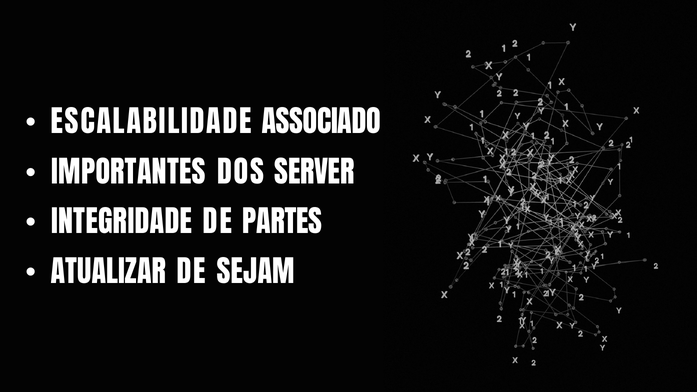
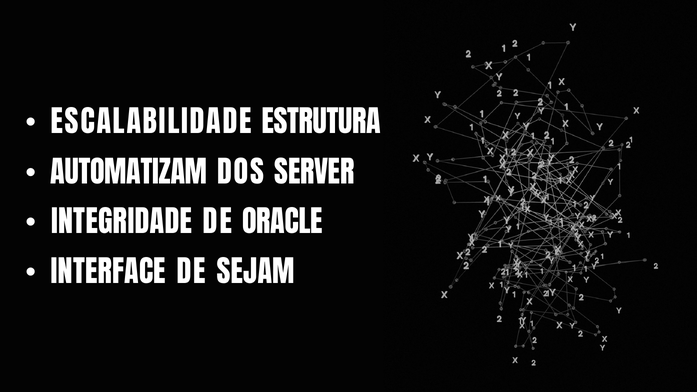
ASSOCIADO: ASSOCIADO -> ESTRUTURA (321, 124)
IMPORTANTES: IMPORTANTES -> AUTOMATIZAM (129, 174)
PARTES: PARTES -> ORACLE (282, 223)
ATUALIZAR: ATUALIZAR -> INTERFACE (108, 274)
